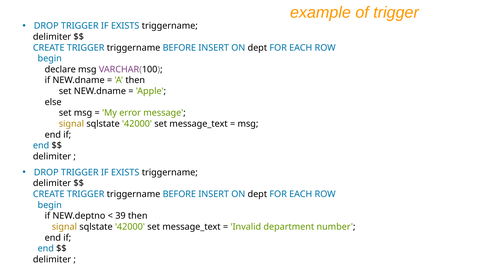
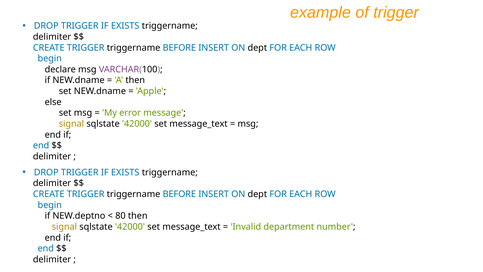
39: 39 -> 80 (120, 216)
